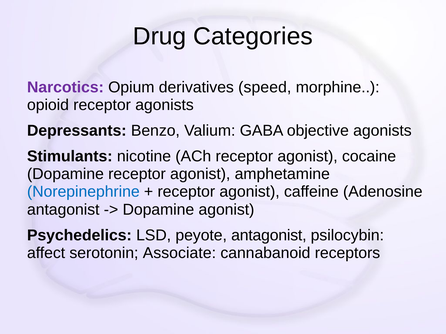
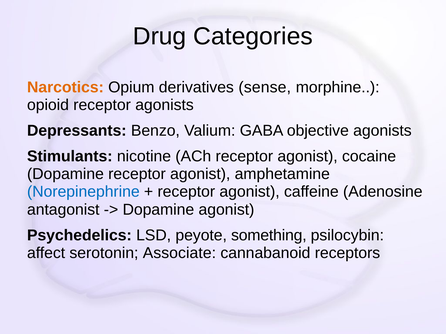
Narcotics colour: purple -> orange (65, 87)
speed: speed -> sense (265, 87)
peyote antagonist: antagonist -> something (269, 236)
